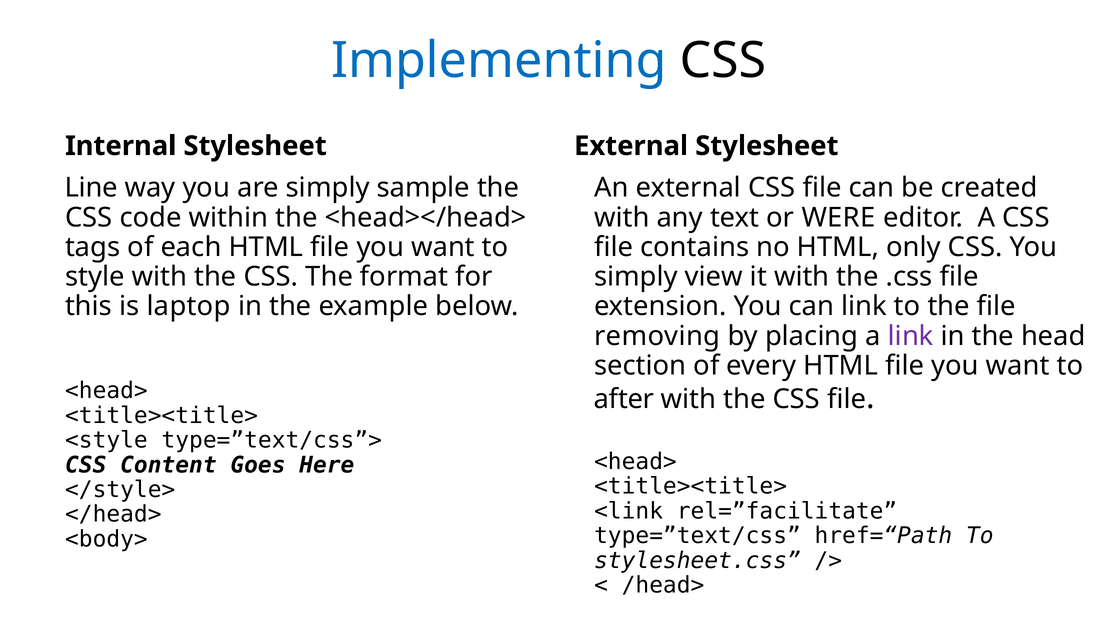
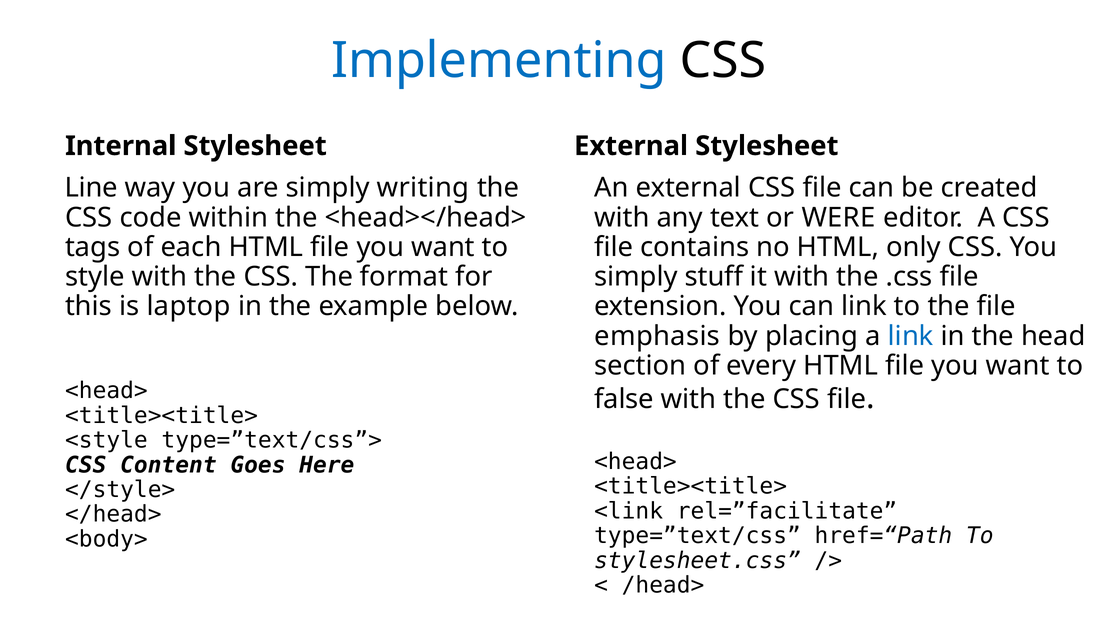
sample: sample -> writing (423, 188)
view: view -> stuff (714, 277)
removing: removing -> emphasis (657, 336)
link colour: purple -> blue (911, 336)
after: after -> false (624, 399)
